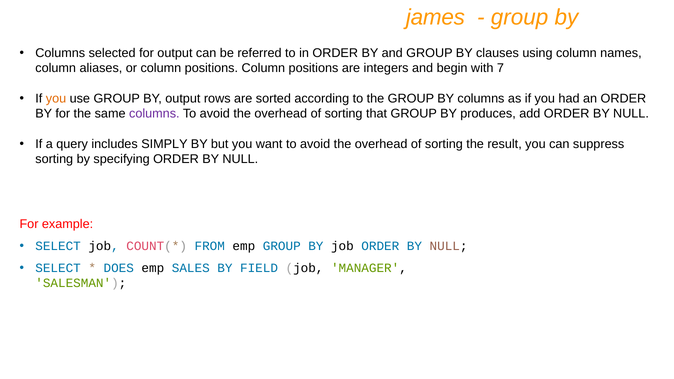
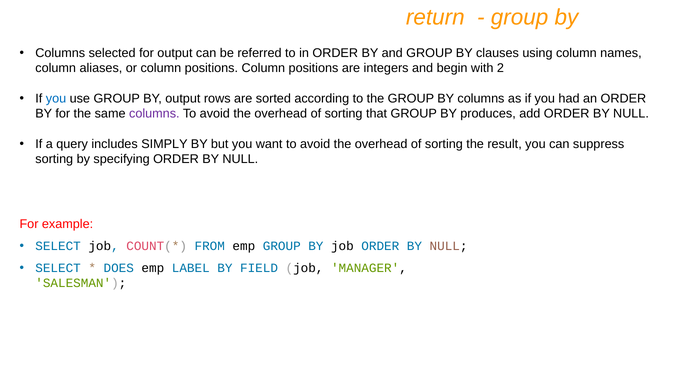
james: james -> return (435, 18)
7: 7 -> 2 (500, 68)
you colour: orange -> blue (56, 99)
SALES: SALES -> LABEL (191, 268)
